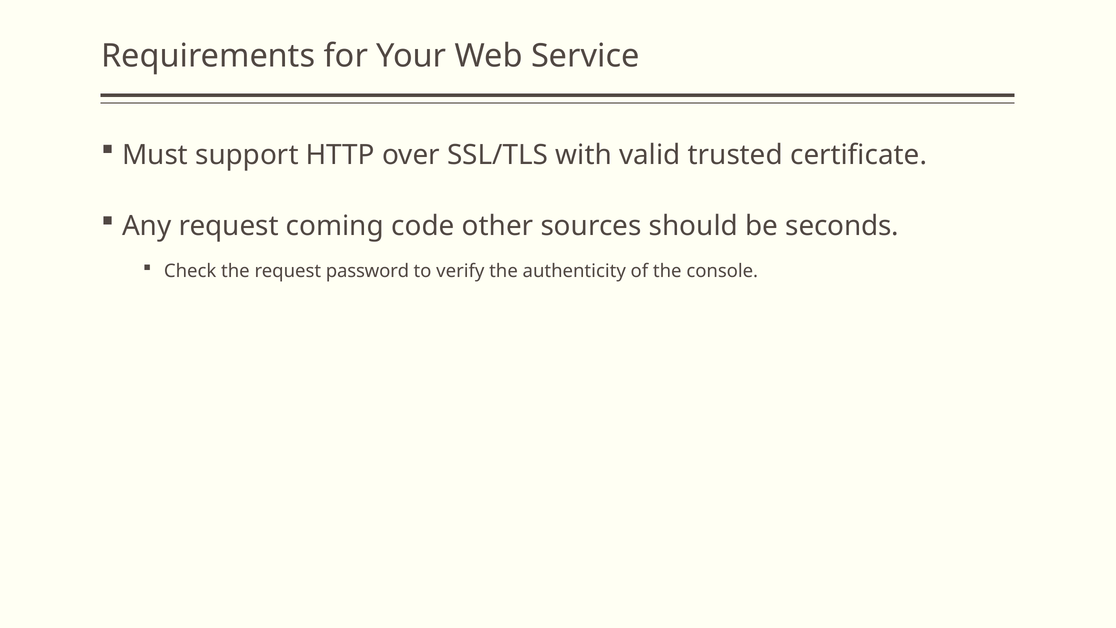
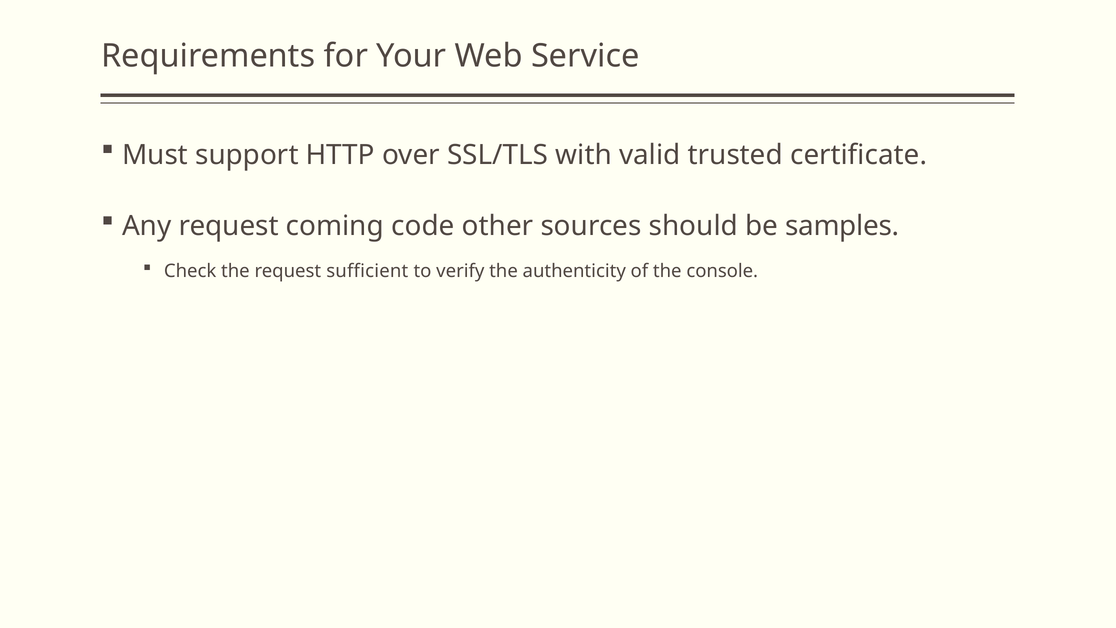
seconds: seconds -> samples (842, 226)
password: password -> sufficient (367, 271)
